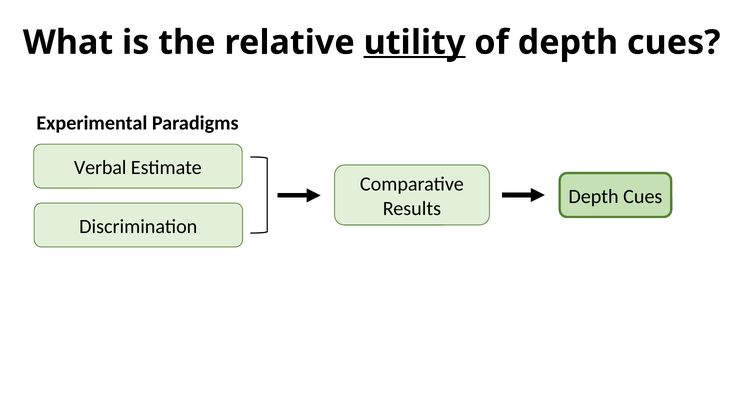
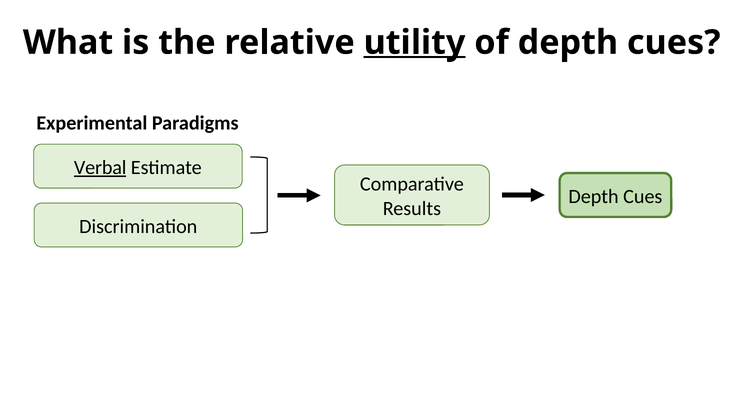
Verbal underline: none -> present (100, 167)
